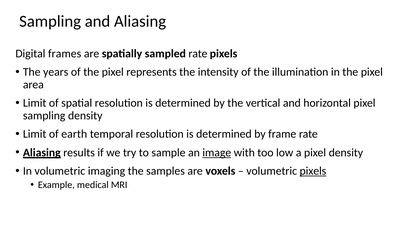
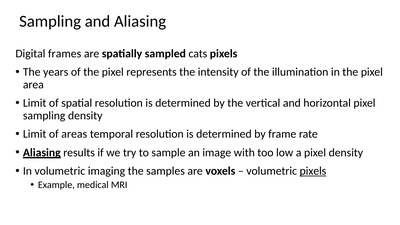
sampled rate: rate -> cats (198, 54)
earth: earth -> areas (74, 134)
image underline: present -> none (217, 153)
